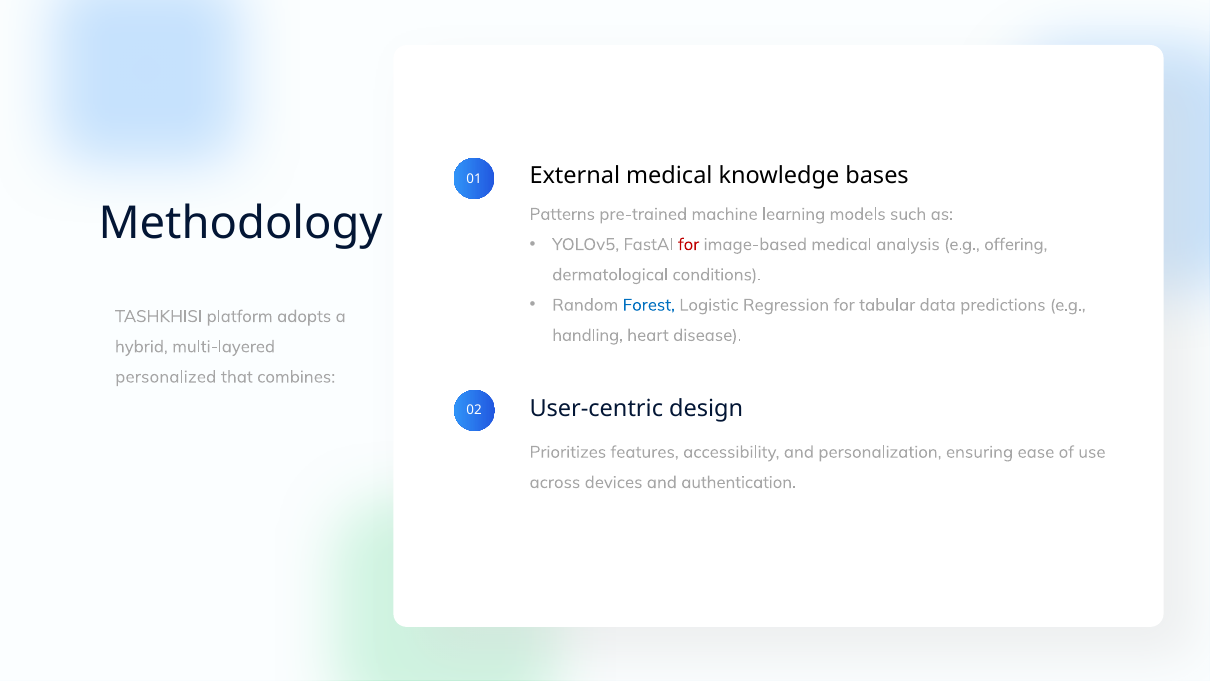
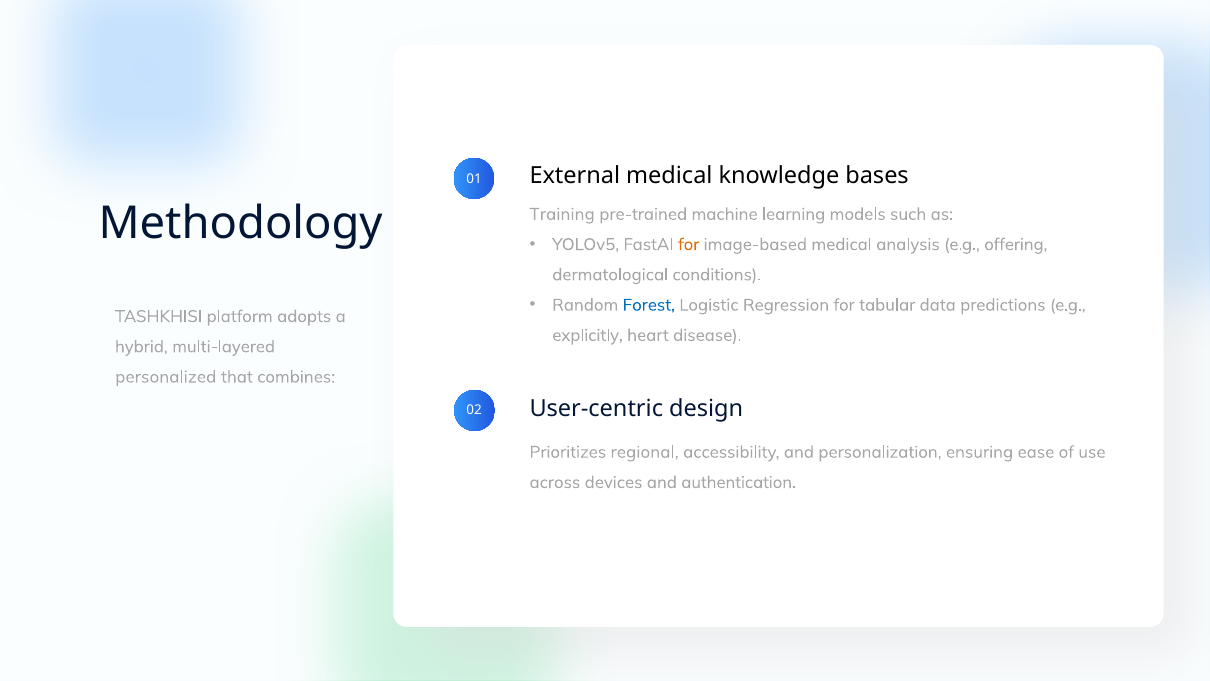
Patterns: Patterns -> Training (562, 214)
for colour: red -> orange (689, 244)
handling: handling -> explicitly (588, 335)
features: features -> regional (645, 452)
